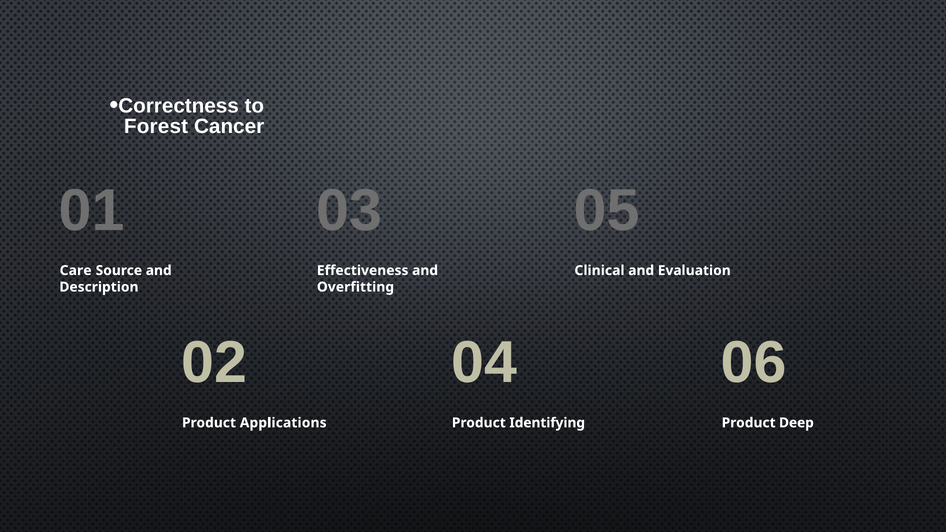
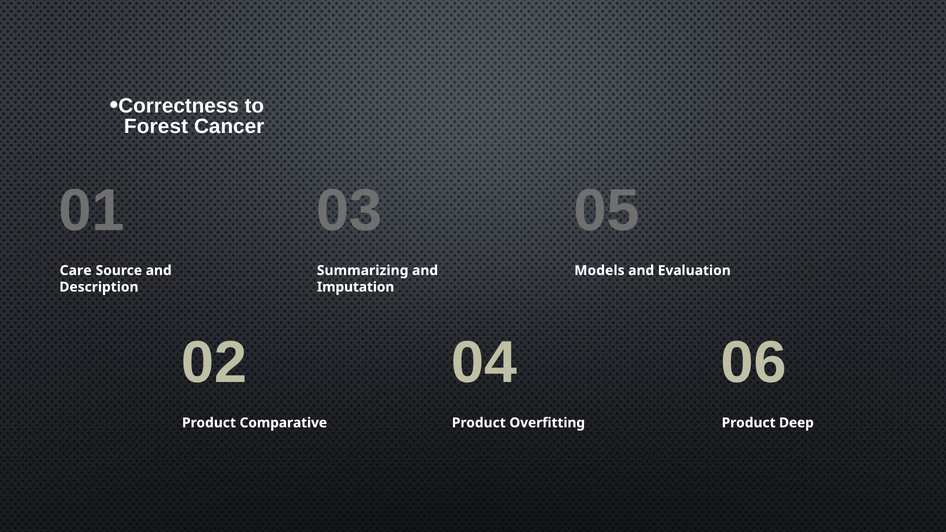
Effectiveness: Effectiveness -> Summarizing (363, 271)
Clinical: Clinical -> Models (599, 271)
Overfitting: Overfitting -> Imputation (356, 287)
Applications: Applications -> Comparative (283, 423)
Identifying: Identifying -> Overfitting (547, 423)
